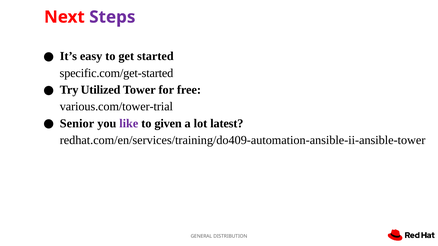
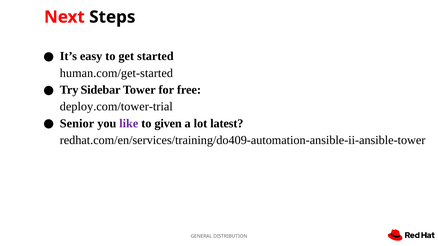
Steps colour: purple -> black (112, 17)
specific.com/get-started: specific.com/get-started -> human.com/get-started (116, 73)
Utilized: Utilized -> Sidebar (101, 90)
various.com/tower-trial: various.com/tower-trial -> deploy.com/tower-trial (116, 107)
